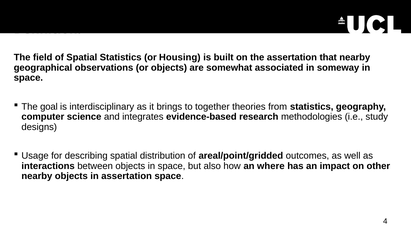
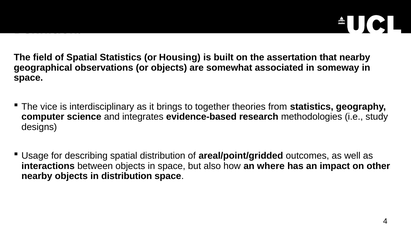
goal: goal -> vice (49, 107)
in assertation: assertation -> distribution (127, 176)
